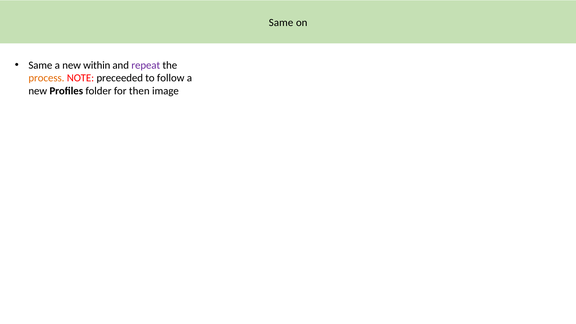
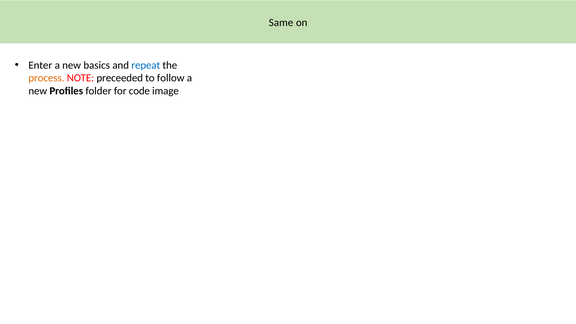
Same: Same -> Enter (40, 65)
within: within -> basics (97, 65)
repeat colour: purple -> blue (146, 65)
then: then -> code (139, 91)
